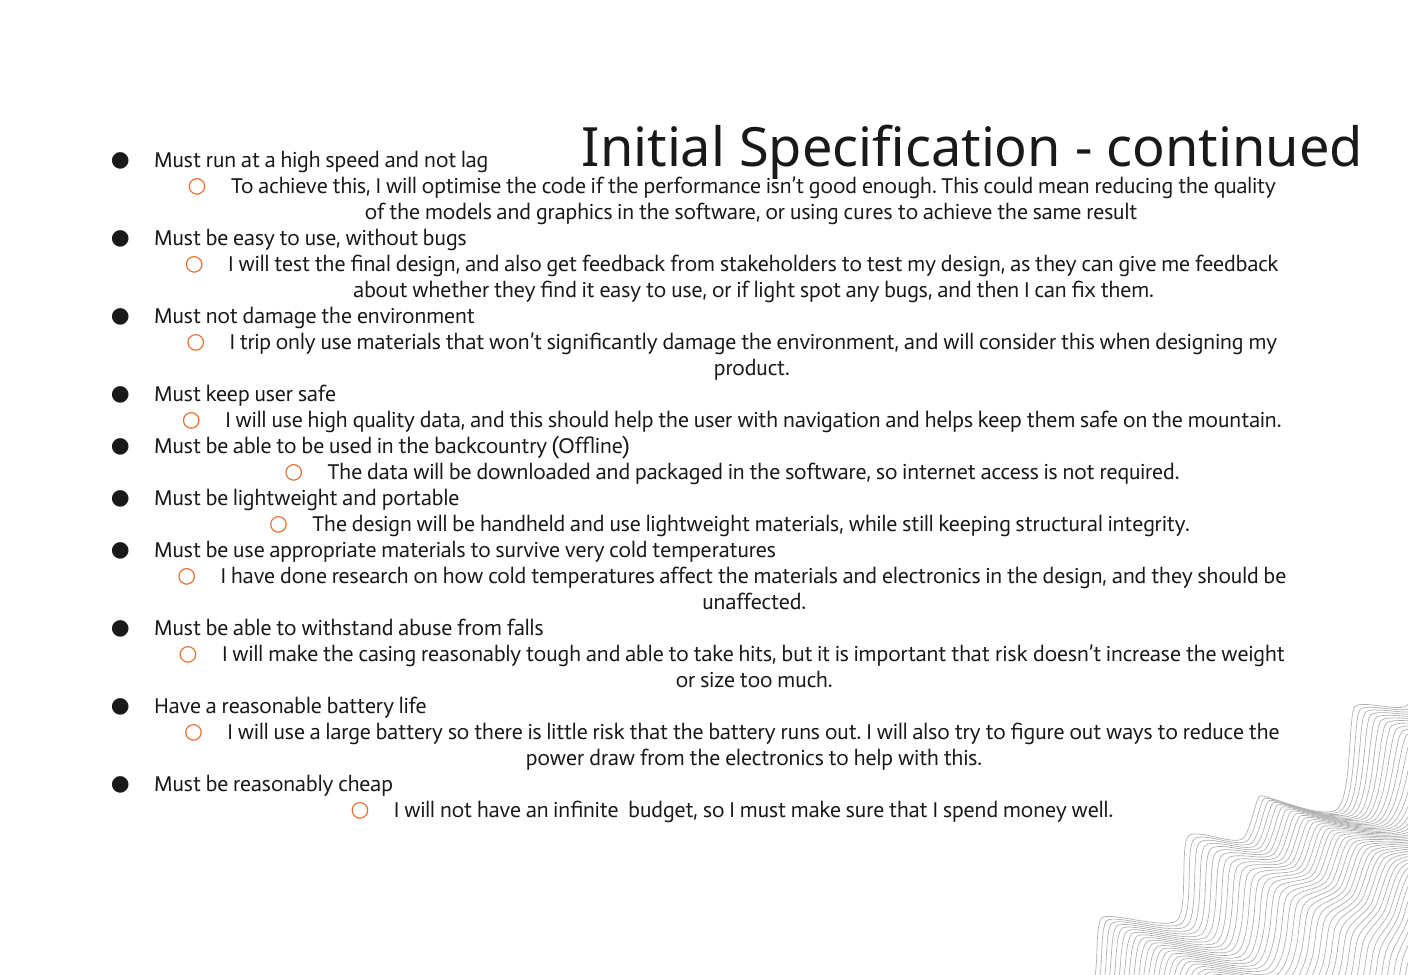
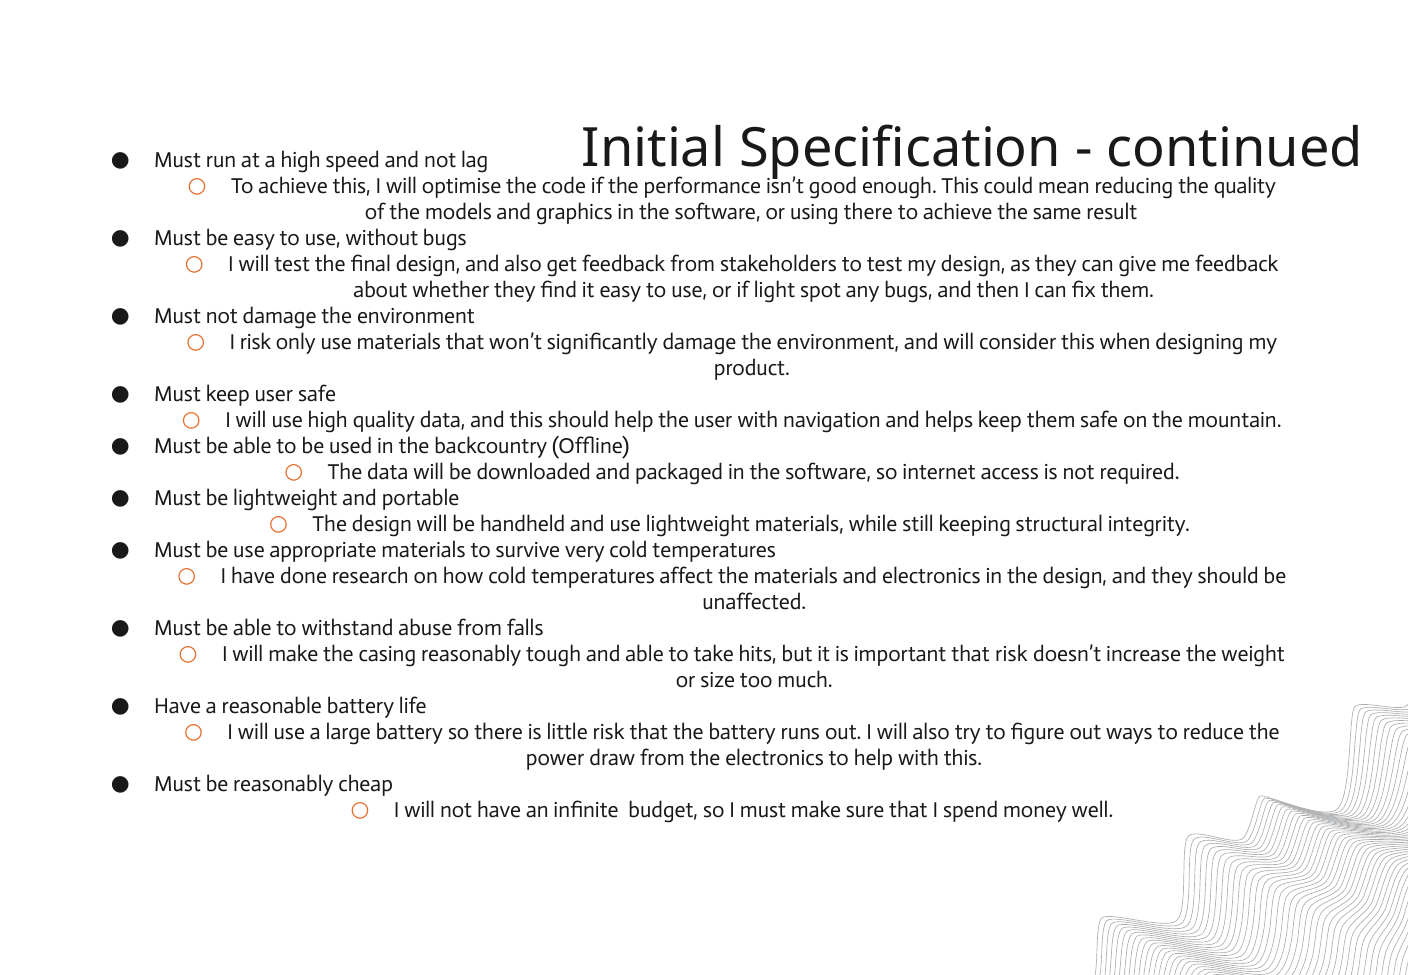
using cures: cures -> there (868, 213)
I trip: trip -> risk (255, 343)
